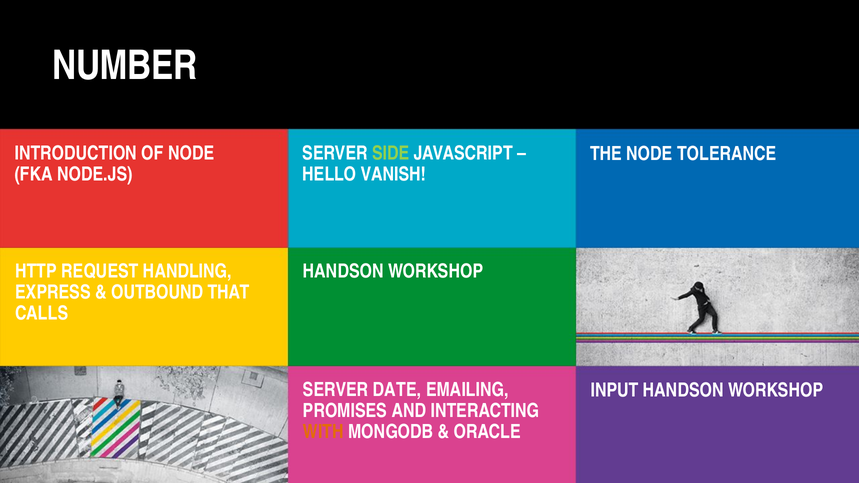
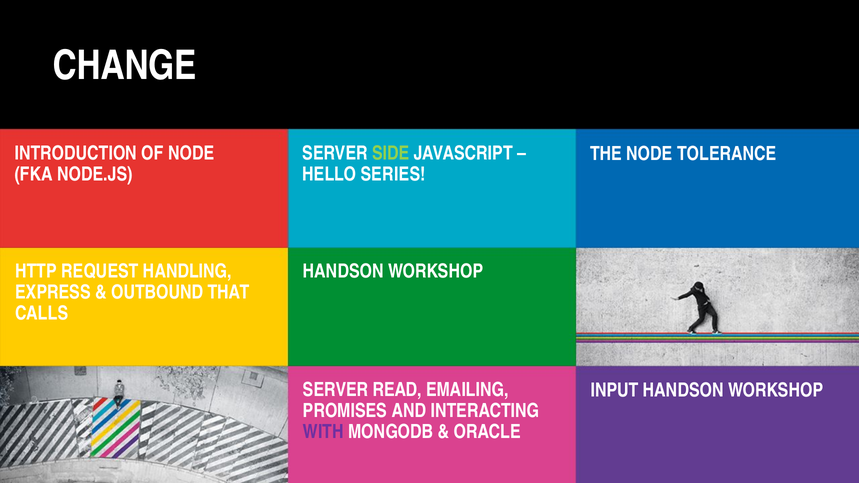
NUMBER: NUMBER -> CHANGE (125, 66)
VANISH: VANISH -> SERIES (393, 174)
DATE: DATE -> READ (397, 390)
WITH colour: orange -> purple (323, 432)
